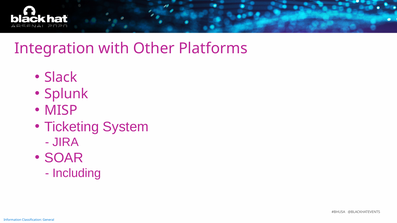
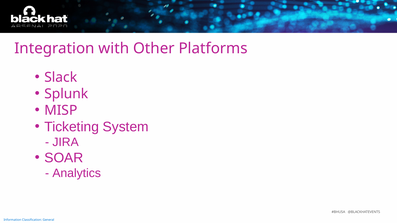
Including: Including -> Analytics (77, 173)
